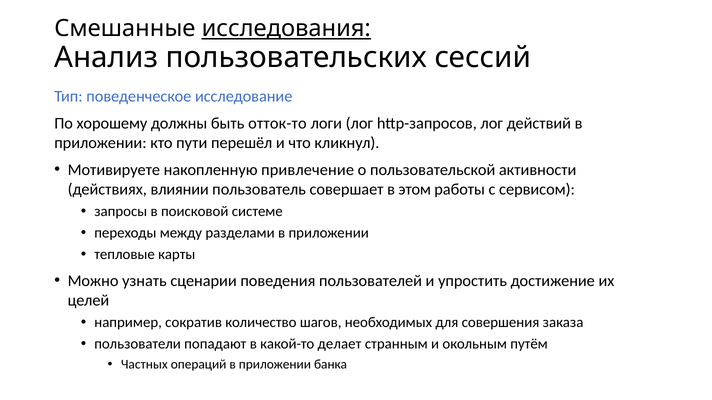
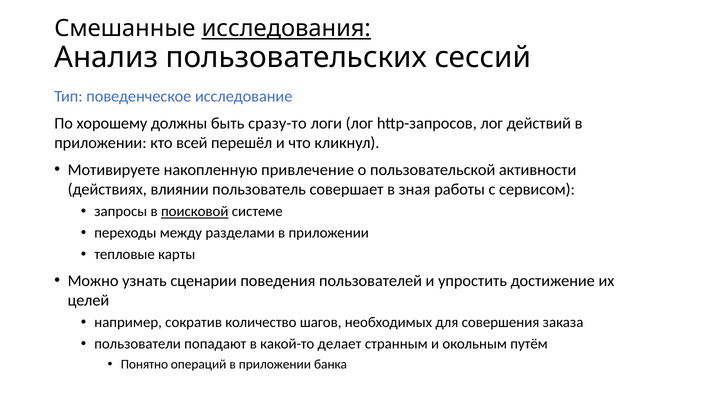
отток-то: отток-то -> сразу-то (277, 123)
пути: пути -> всей (192, 143)
этом: этом -> зная (414, 190)
поисковой underline: none -> present (195, 212)
Частных: Частных -> Понятно (144, 365)
